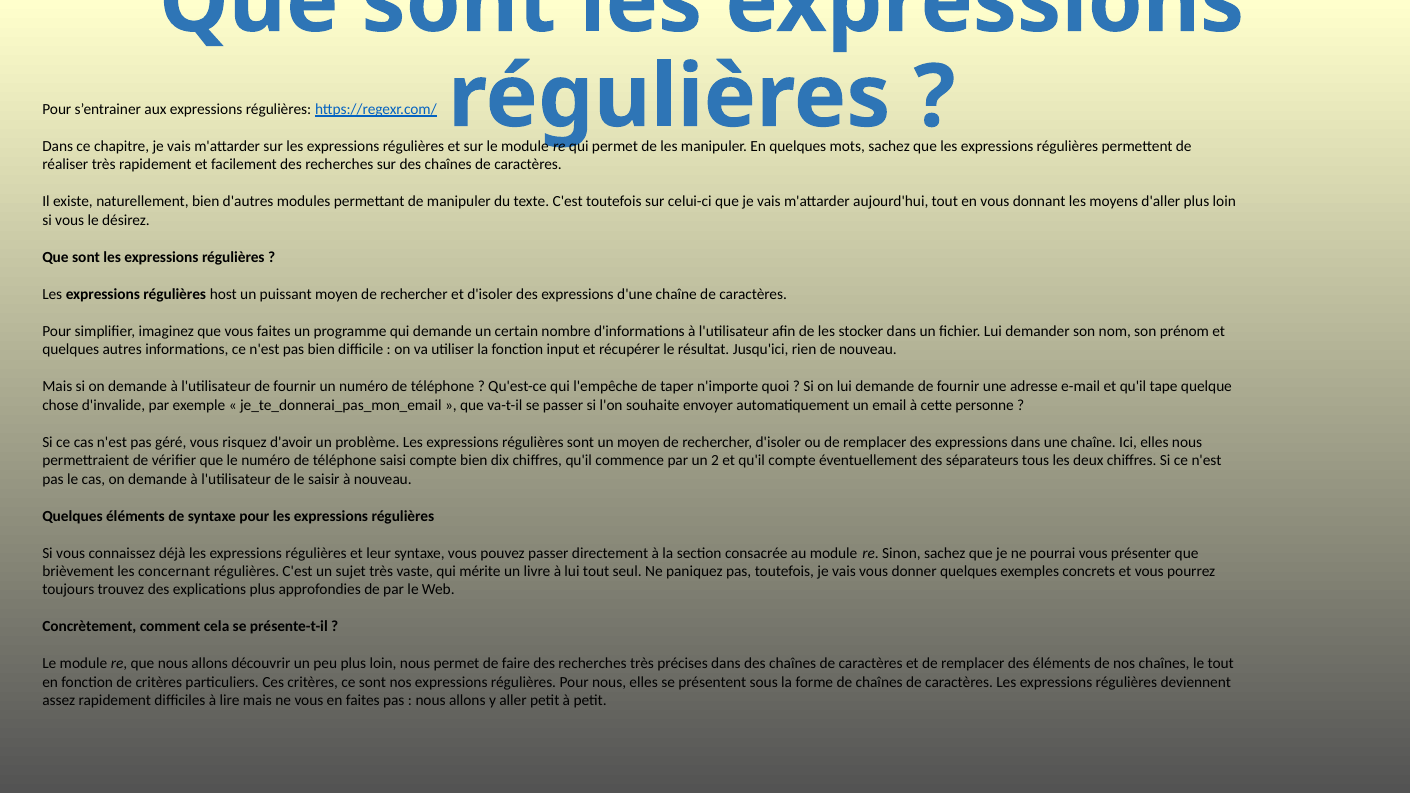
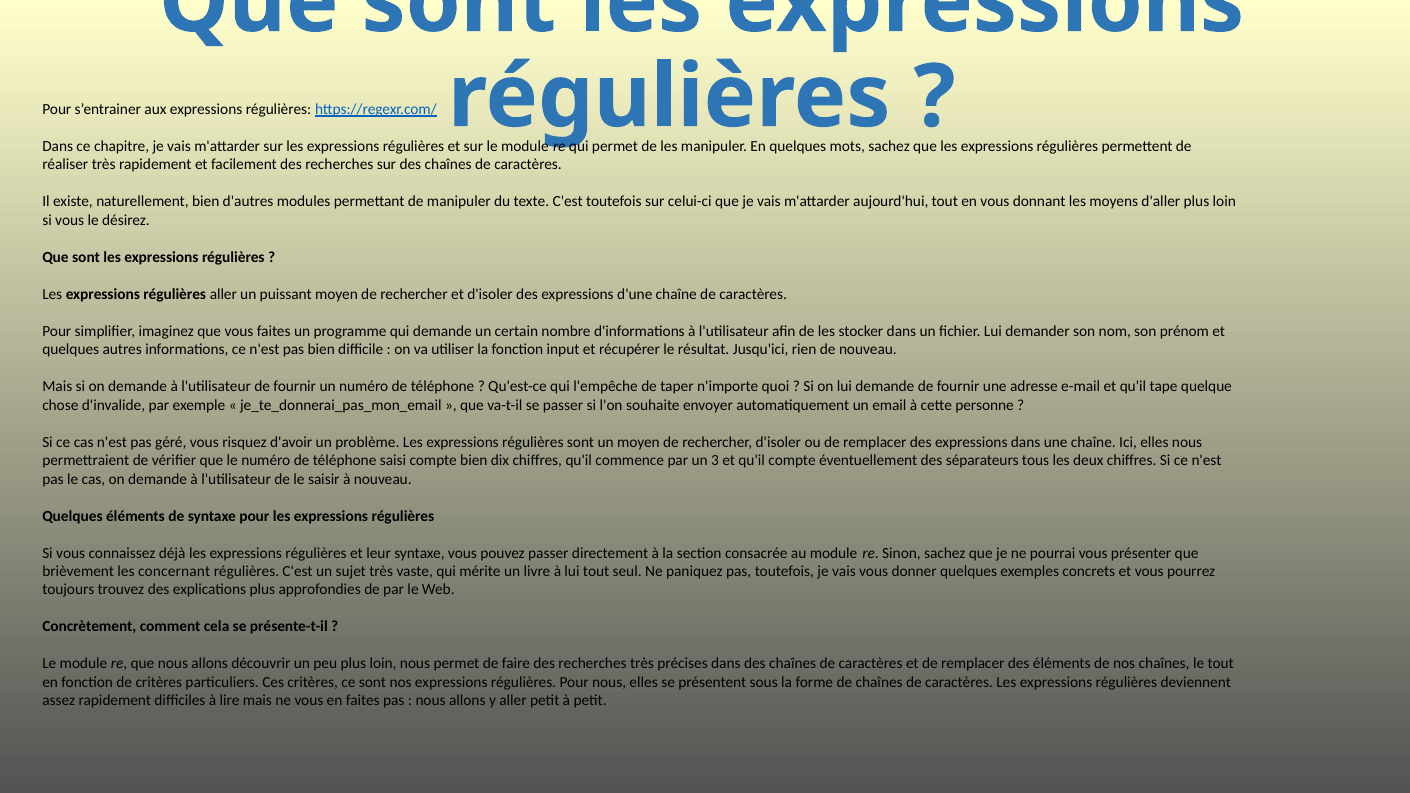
régulières host: host -> aller (223, 294)
2: 2 -> 3 (715, 461)
